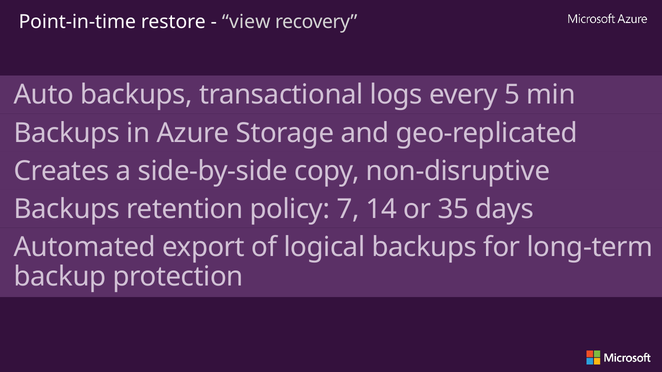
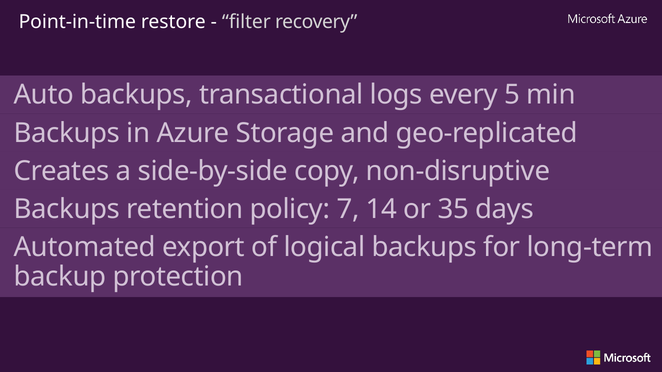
view: view -> filter (246, 22)
